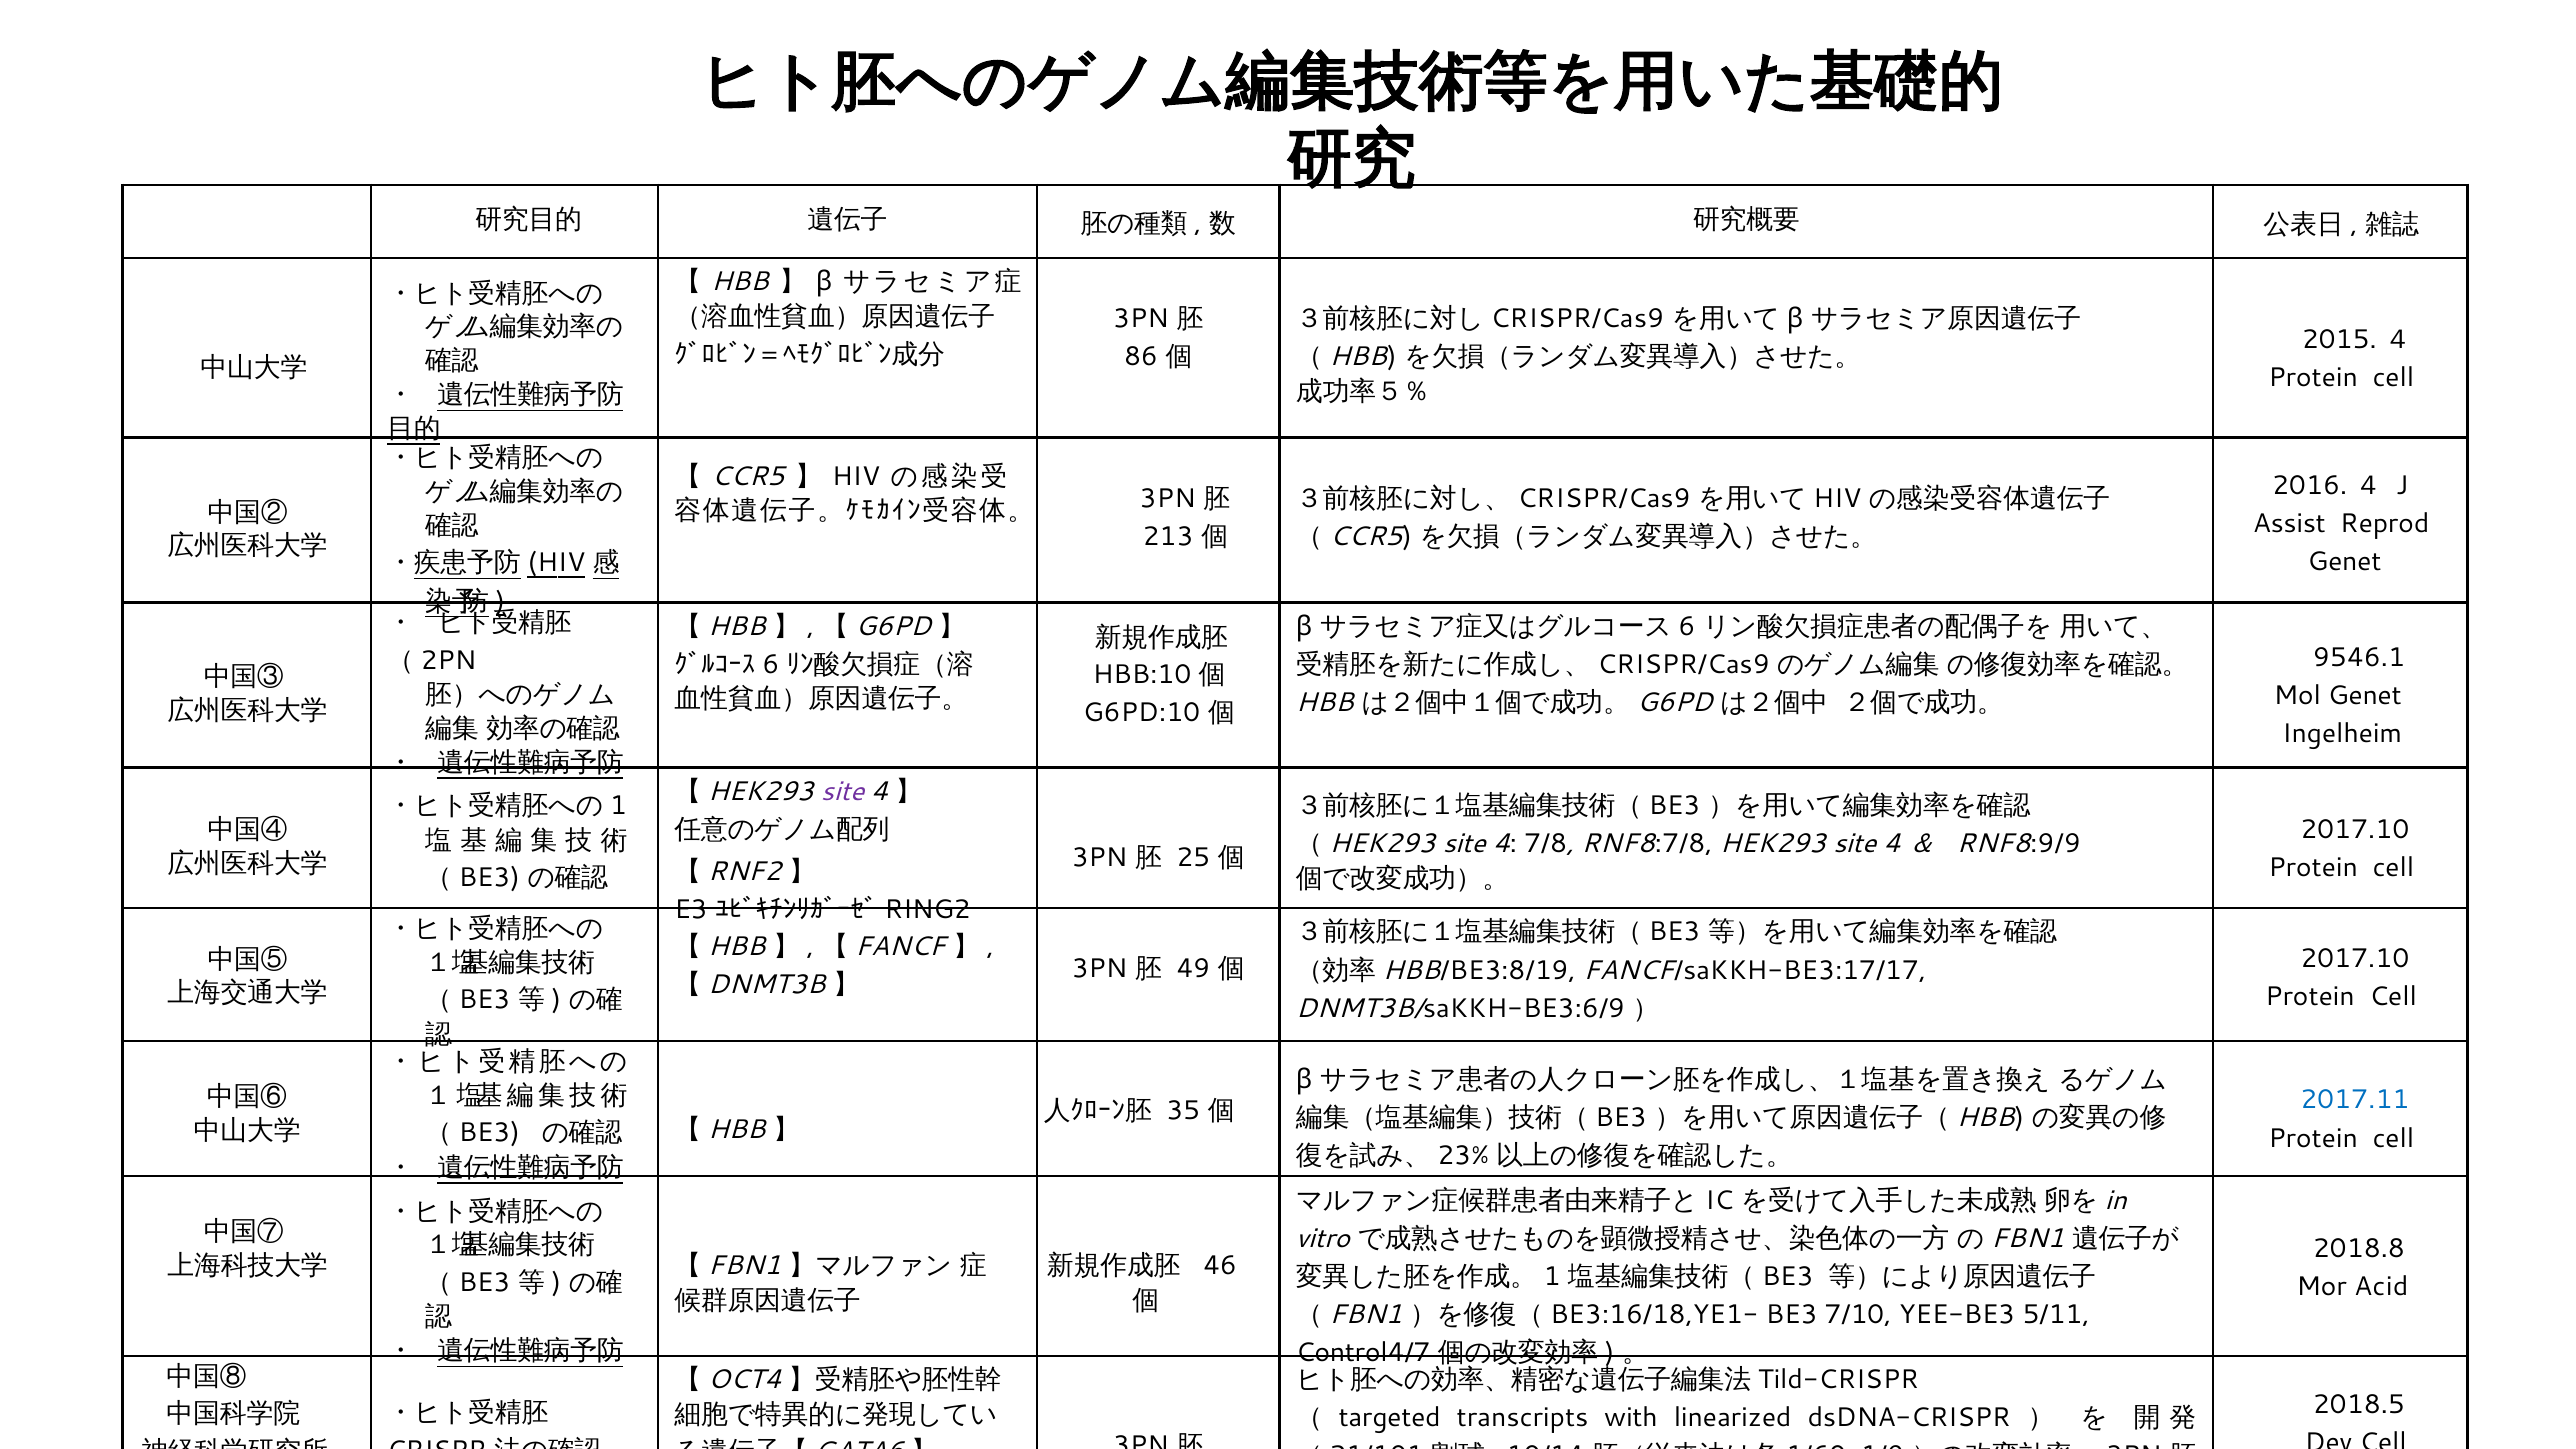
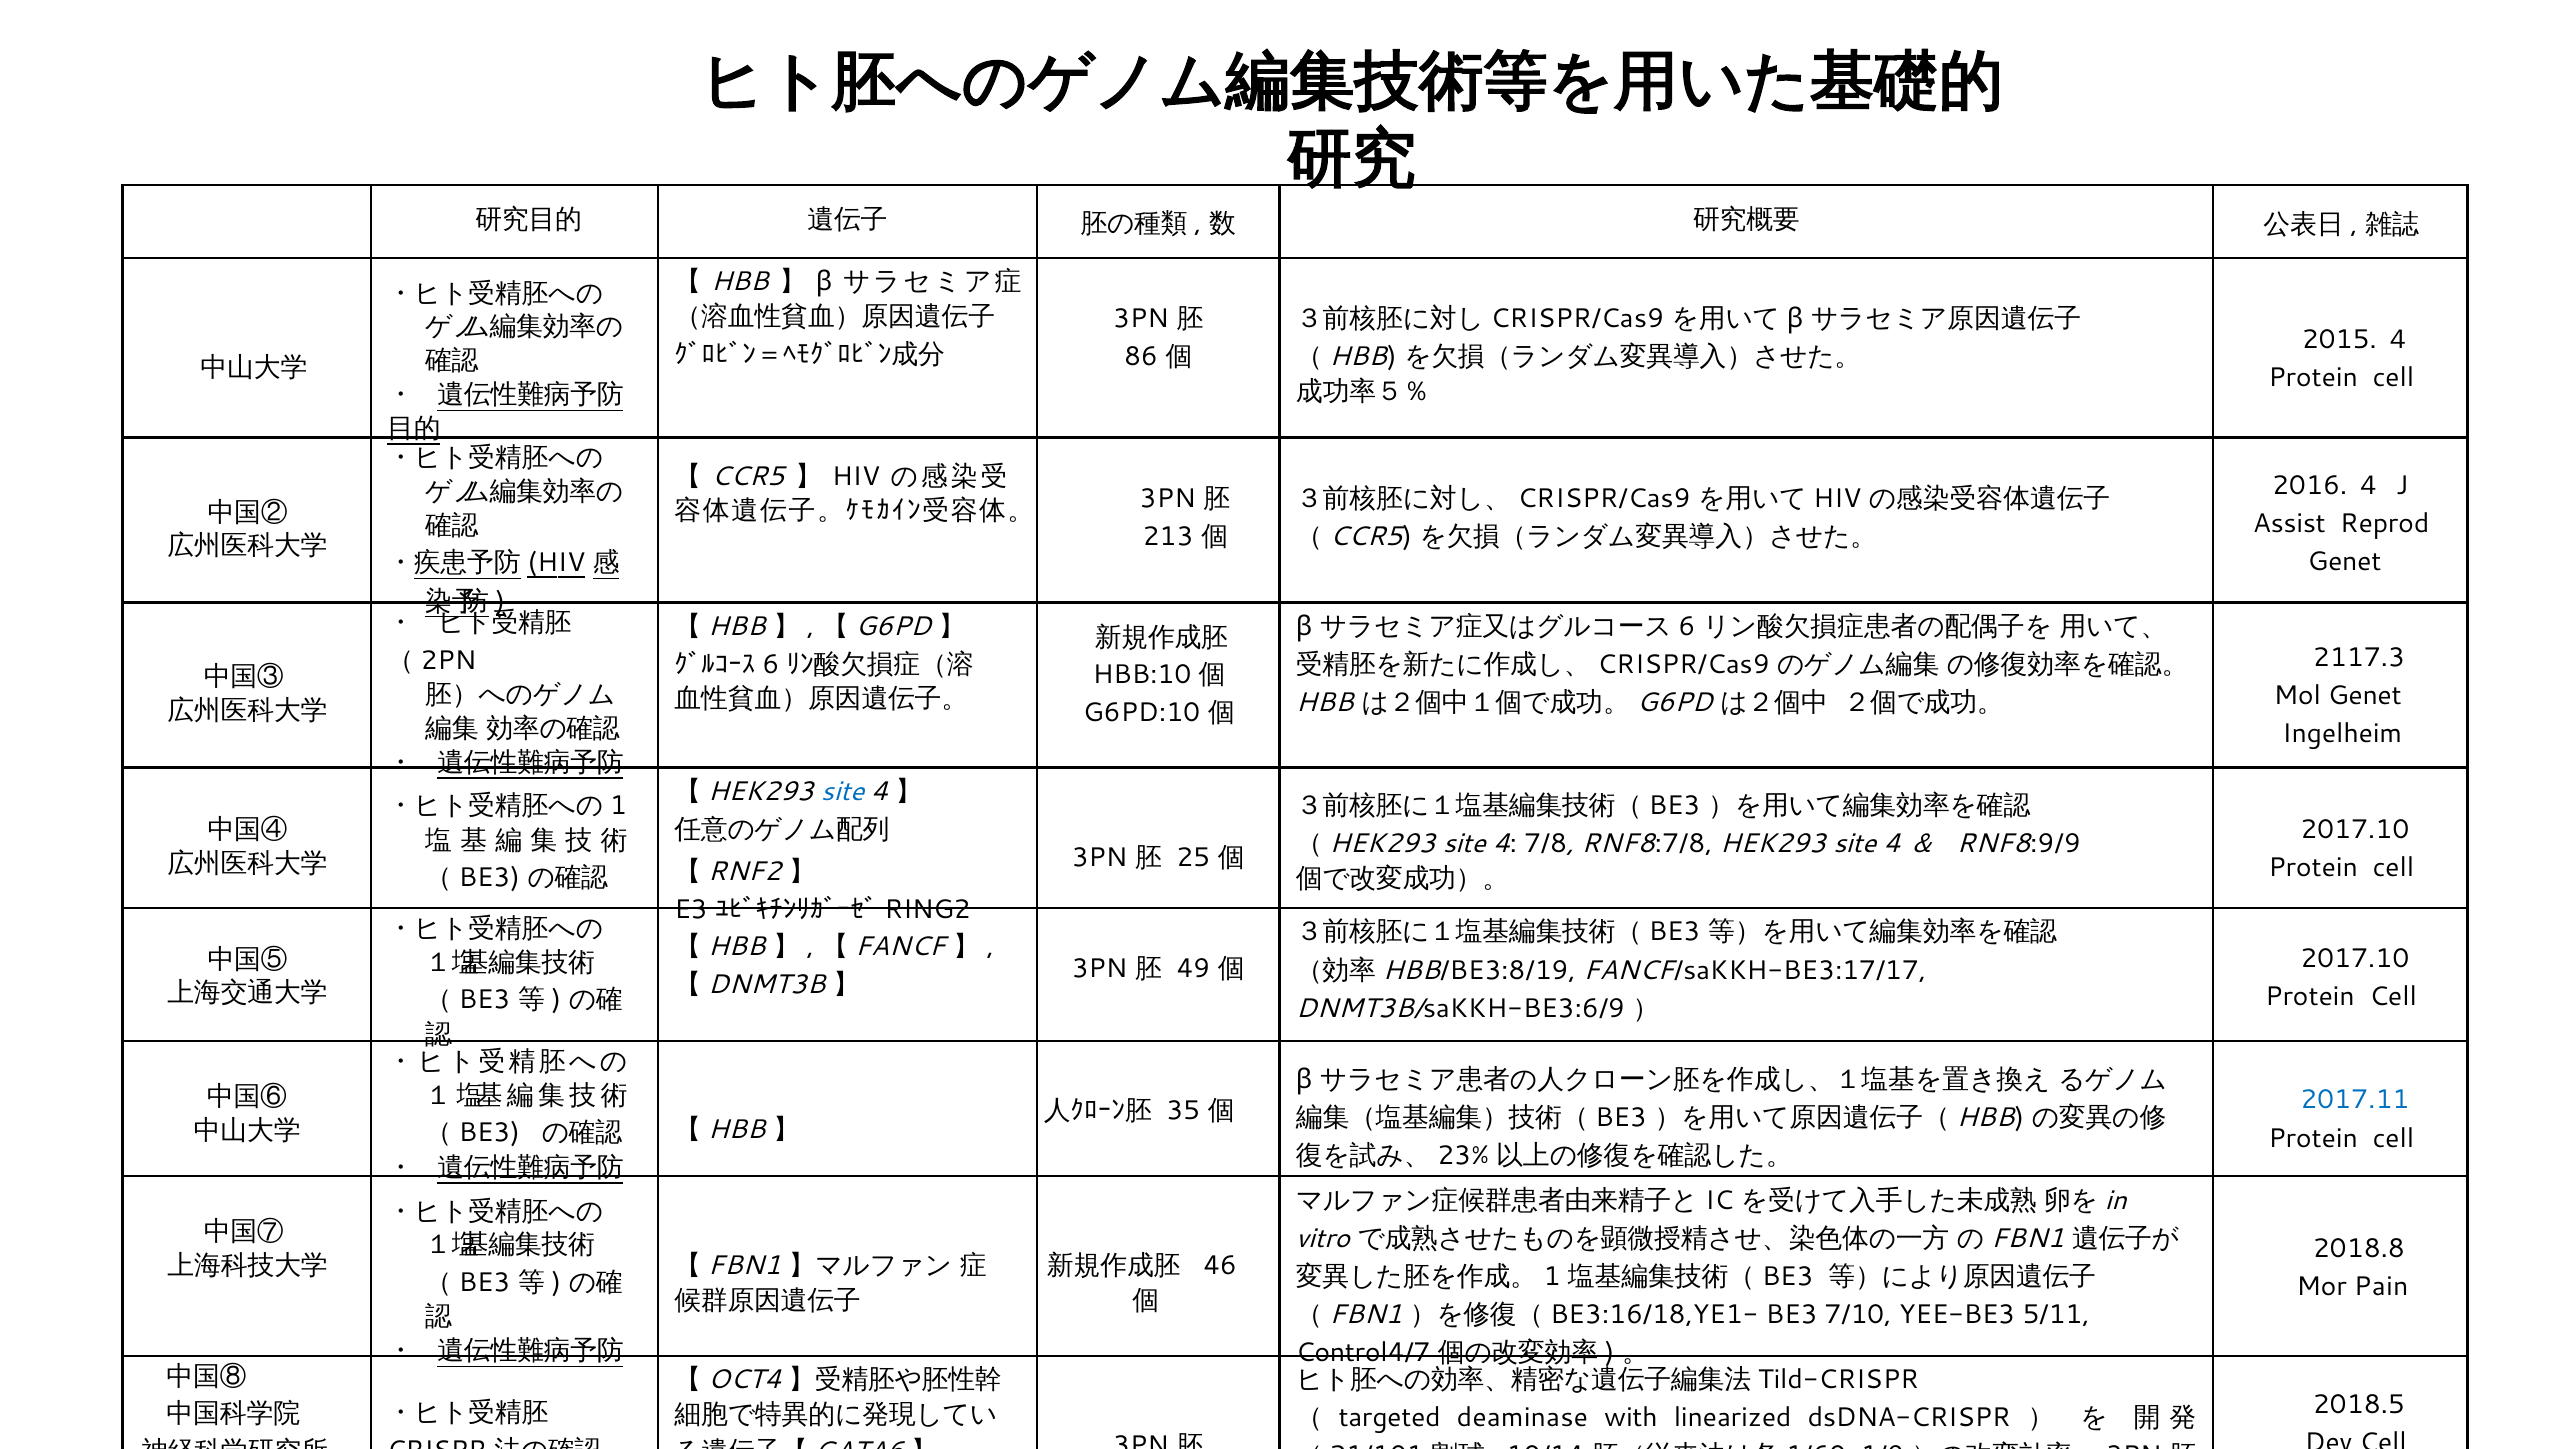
9546.1: 9546.1 -> 2117.3 (2359, 657)
site colour: purple -> blue (843, 791)
Acid: Acid -> Pain (2381, 1287)
transcripts: transcripts -> deaminase (1522, 1418)
